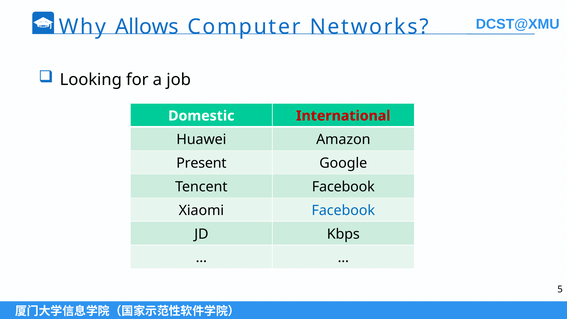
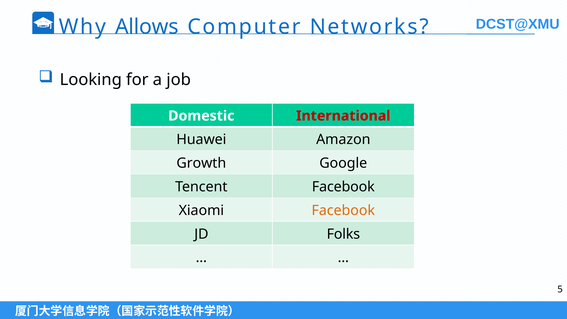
Present: Present -> Growth (201, 163)
Facebook colour: blue -> orange (343, 210)
Kbps: Kbps -> Folks (343, 234)
